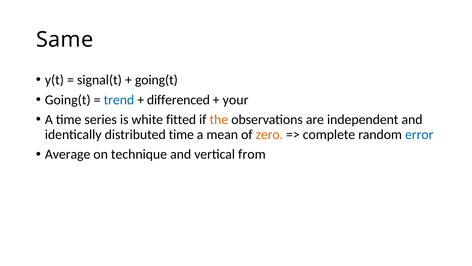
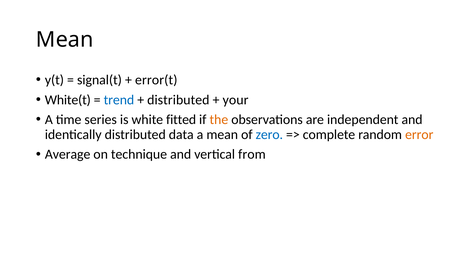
Same: Same -> Mean (65, 40)
going(t: going(t -> error(t (156, 80)
Going(t: Going(t -> White(t (68, 100)
differenced: differenced -> distributed (178, 100)
distributed time: time -> data (181, 134)
zero colour: orange -> blue (269, 134)
error colour: blue -> orange (419, 134)
